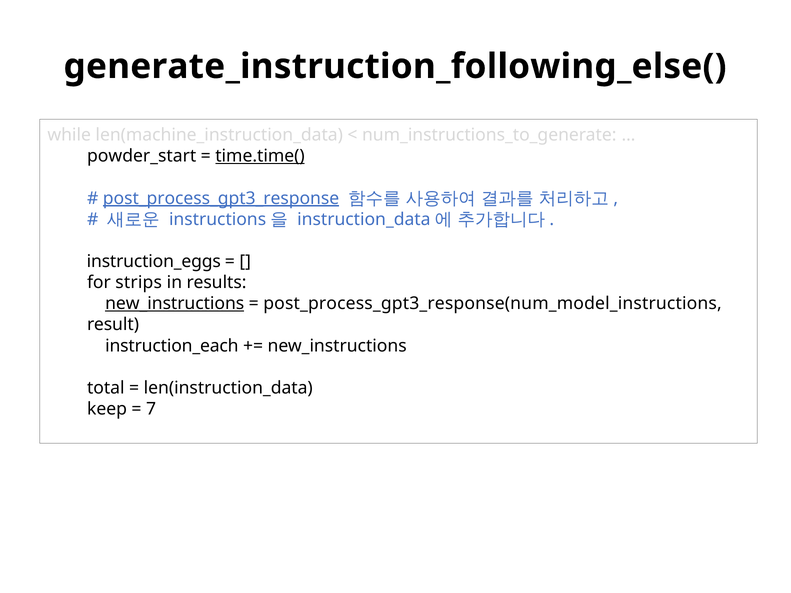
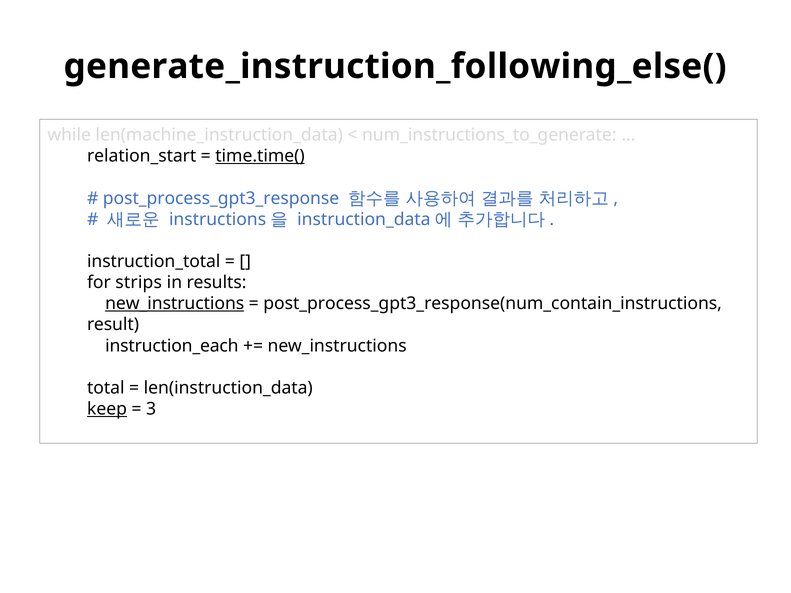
powder_start: powder_start -> relation_start (142, 156)
post_process_gpt3_response underline: present -> none (221, 198)
instruction_eggs: instruction_eggs -> instruction_total (154, 262)
post_process_gpt3_response(num_model_instructions: post_process_gpt3_response(num_model_instructions -> post_process_gpt3_response(num_contain_instructions (493, 304)
keep underline: none -> present (107, 409)
7: 7 -> 3 (151, 409)
